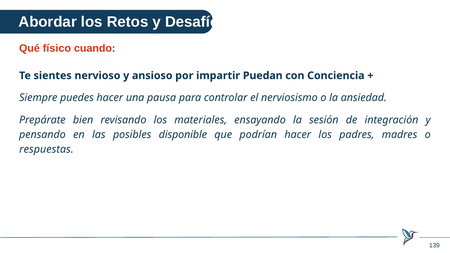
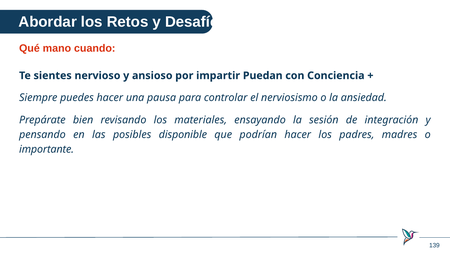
físico: físico -> mano (57, 48)
respuestas: respuestas -> importante (47, 149)
